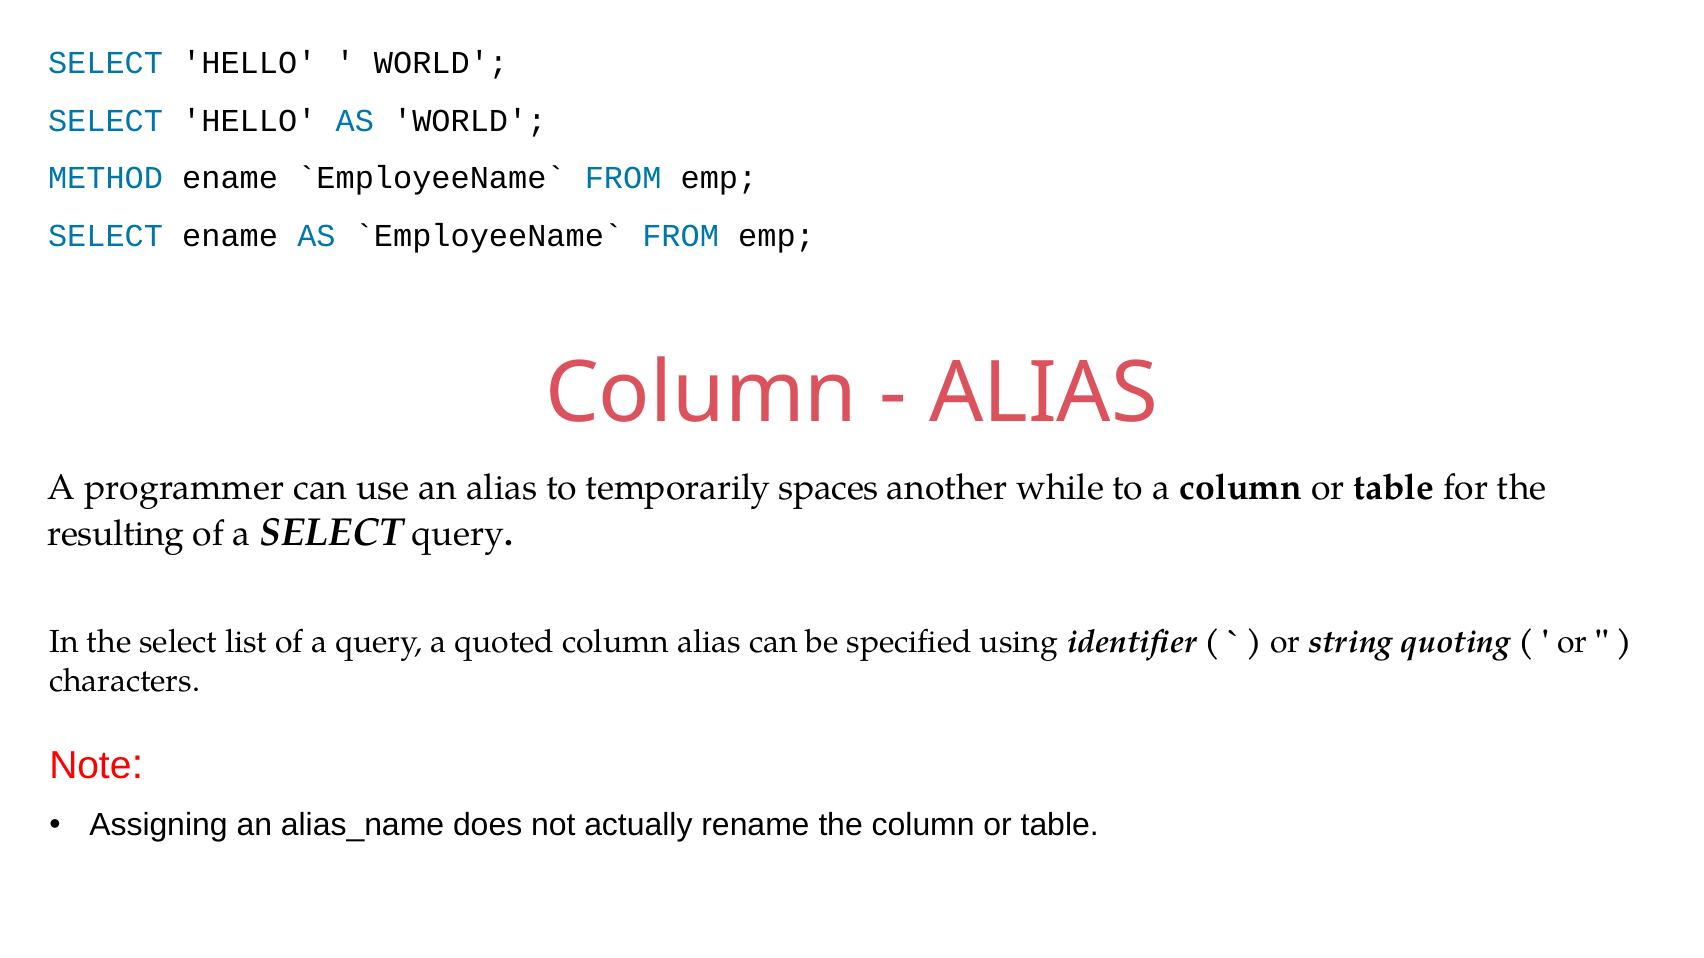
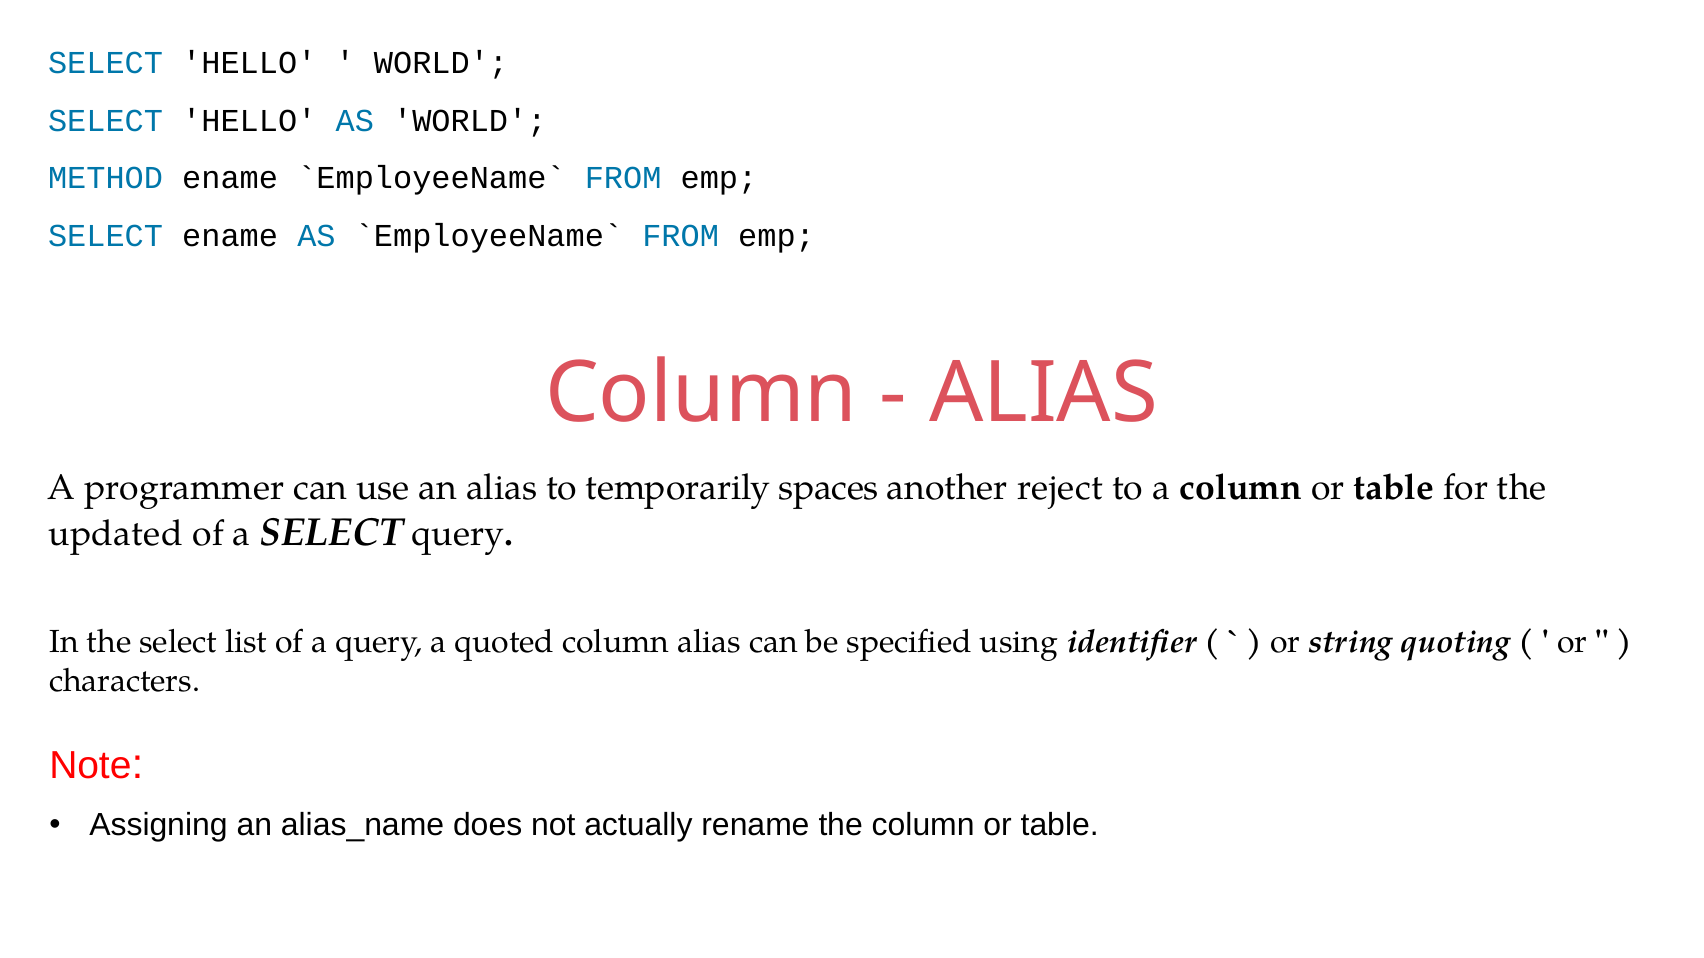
while: while -> reject (1060, 488)
resulting: resulting -> updated (116, 534)
